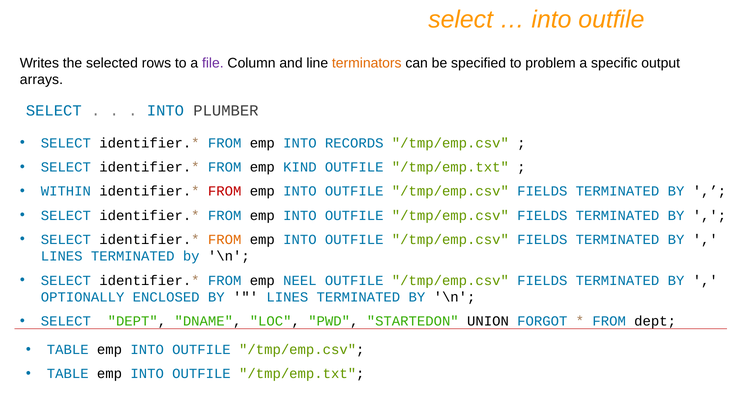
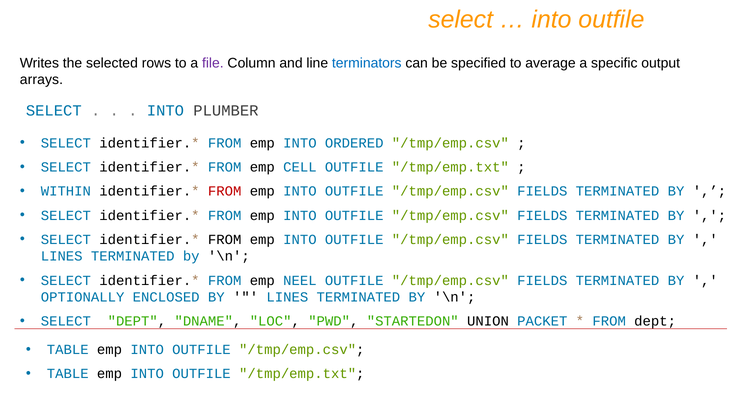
terminators colour: orange -> blue (367, 63)
problem: problem -> average (550, 63)
RECORDS: RECORDS -> ORDERED (354, 143)
KIND: KIND -> CELL (300, 167)
FROM colour: orange -> black (225, 240)
FORGOT: FORGOT -> PACKET (542, 321)
